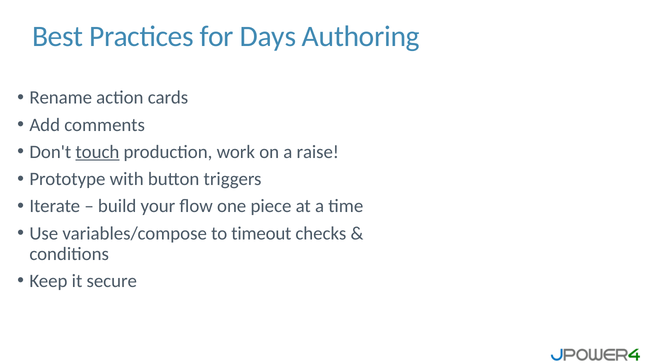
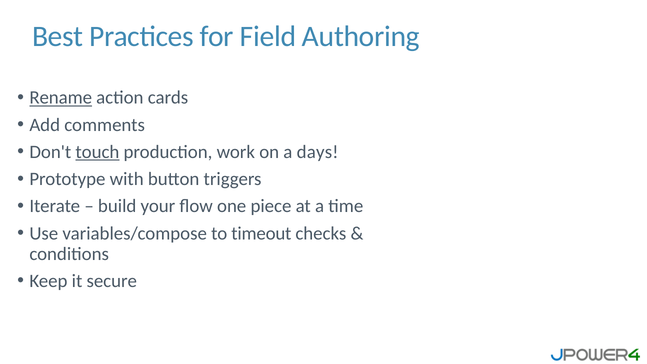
Days: Days -> Field (268, 36)
Rename underline: none -> present (61, 98)
raise: raise -> days (318, 152)
